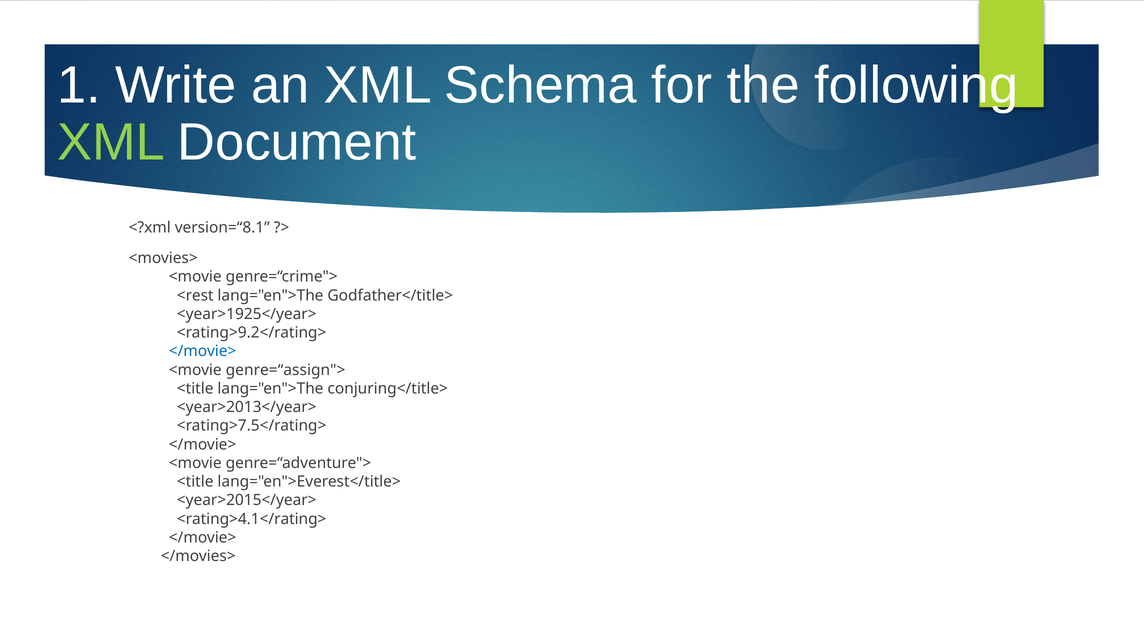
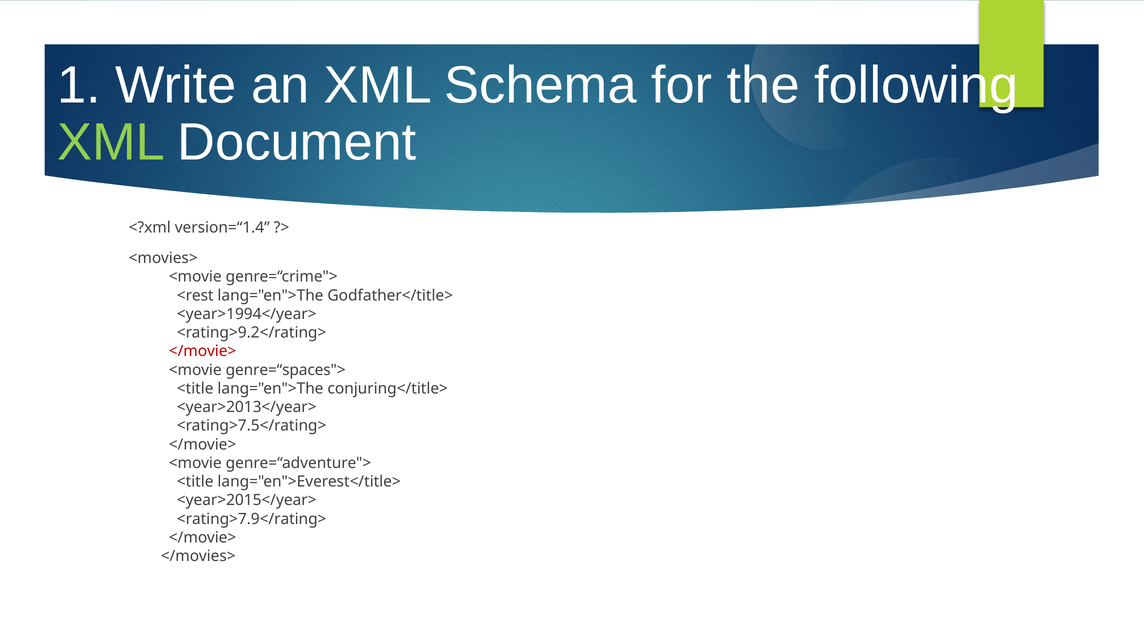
version=“8.1: version=“8.1 -> version=“1.4 (222, 227)
<year>1925</year>: <year>1925</year> -> <year>1994</year> (247, 314)
</movie> colour: blue -> red (203, 351)
genre=“assign">: genre=“assign"> -> genre=“spaces"> (286, 370)
<rating>4.1</rating>: <rating>4.1</rating> -> <rating>7.9</rating> (252, 519)
